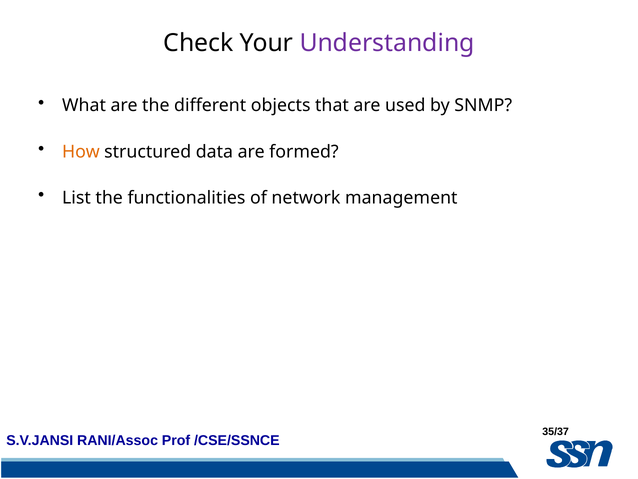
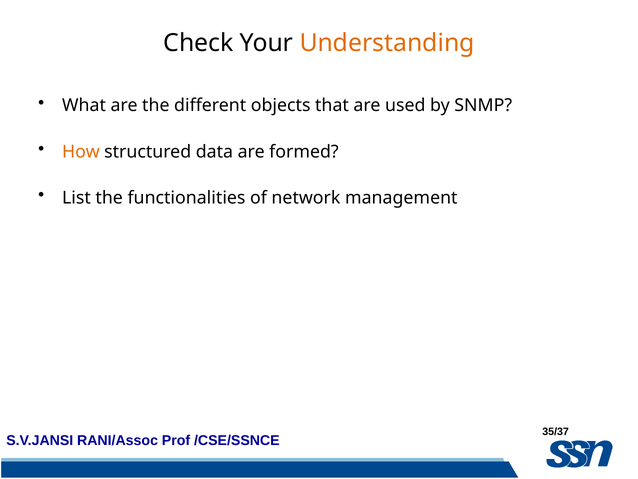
Understanding colour: purple -> orange (387, 43)
